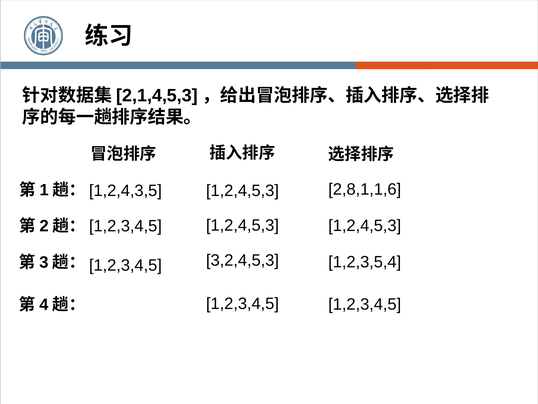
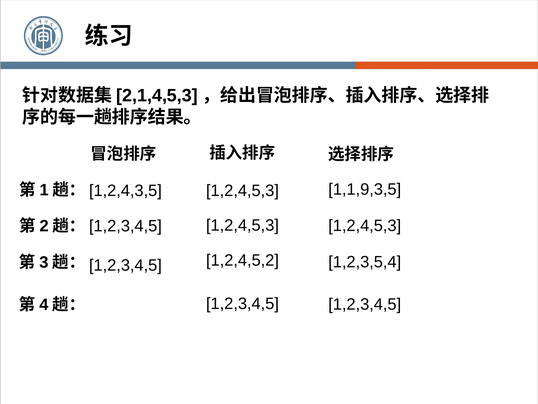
2,8,1,1,6: 2,8,1,1,6 -> 1,1,9,3,5 (365, 189)
3,2,4,5,3: 3,2,4,5,3 -> 1,2,4,5,2 (242, 260)
